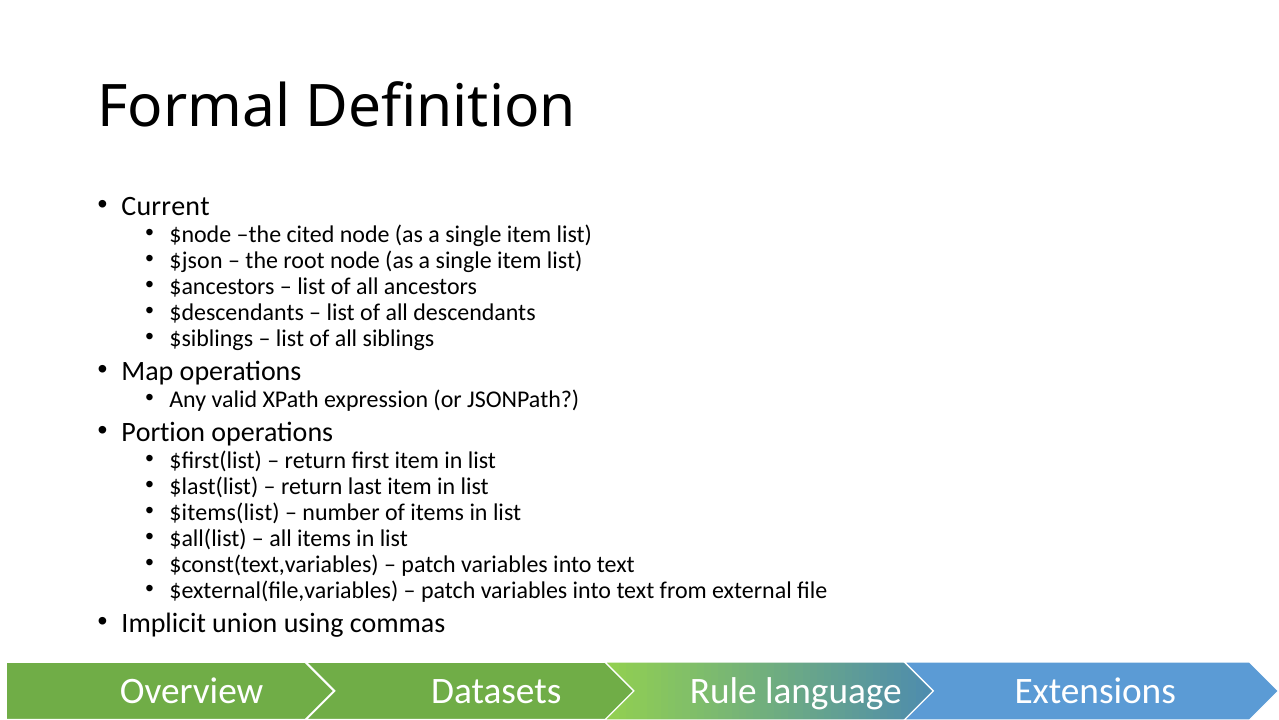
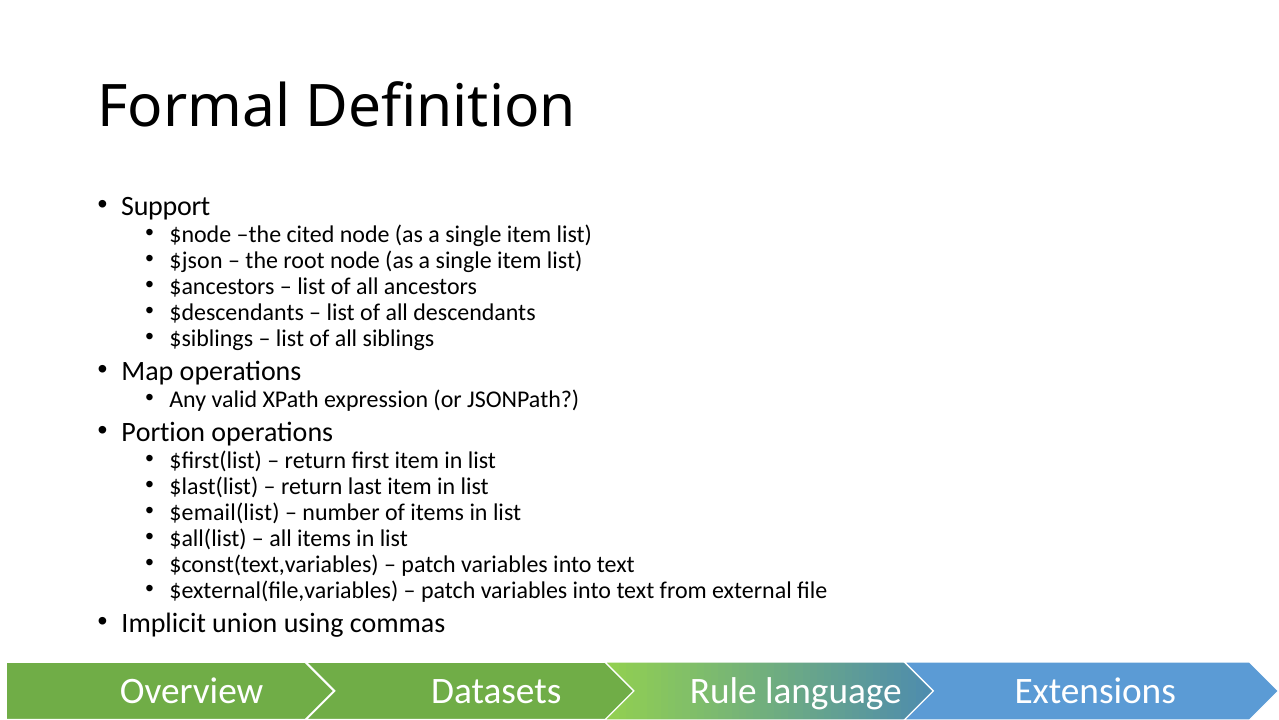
Current: Current -> Support (166, 206)
$items(list: $items(list -> $email(list (225, 512)
